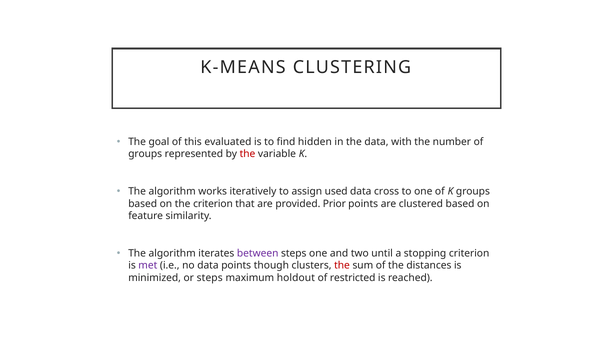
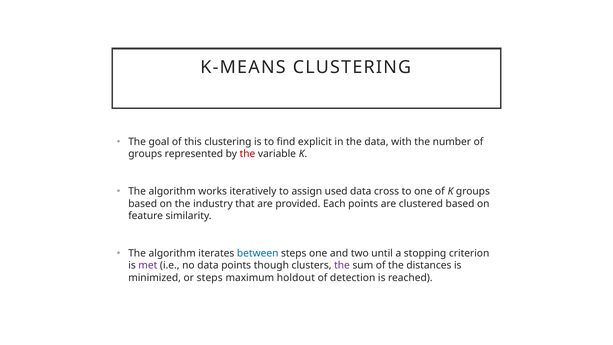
this evaluated: evaluated -> clustering (228, 142)
hidden: hidden -> explicit (315, 142)
the criterion: criterion -> industry (213, 204)
Prior: Prior -> Each (334, 204)
between colour: purple -> blue (258, 253)
the colour: red -> purple (342, 265)
restricted: restricted -> detection (353, 278)
